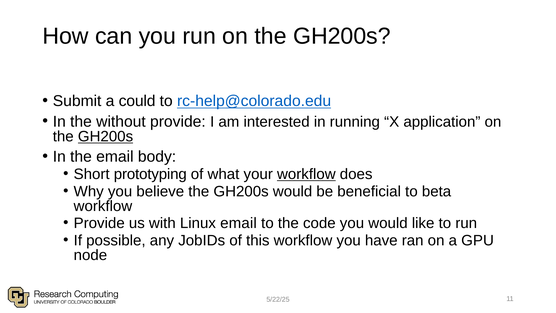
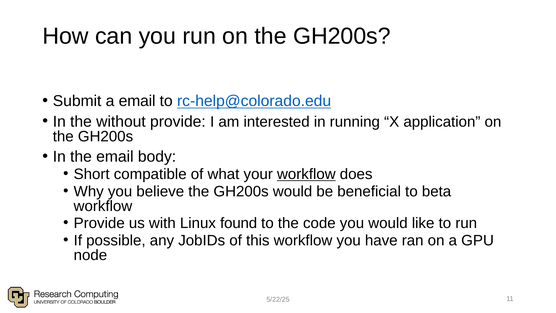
a could: could -> email (137, 101)
GH200s underline: present -> none (106, 136)
prototyping: prototyping -> compatible (150, 174)
Linux email: email -> found (239, 223)
